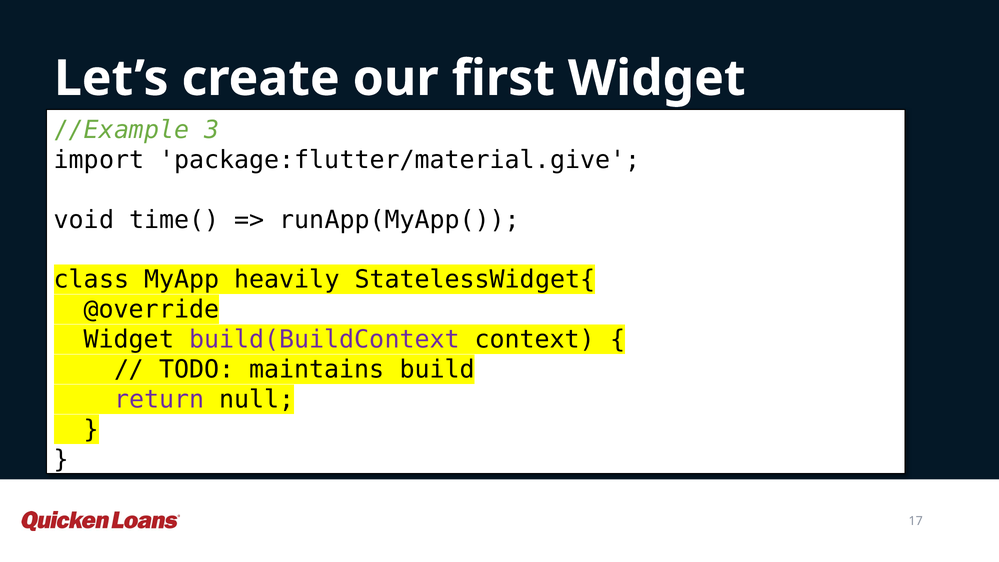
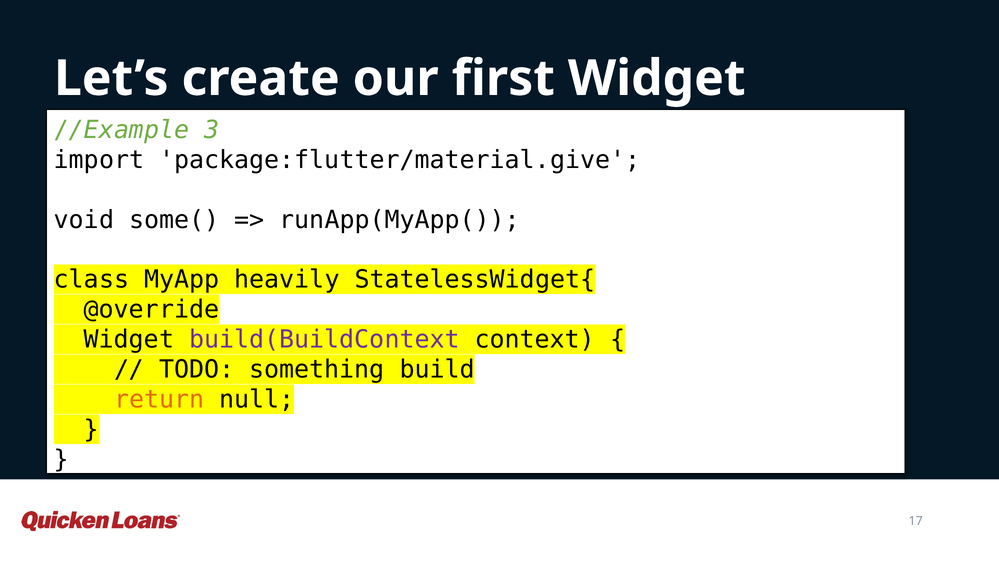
time(: time( -> some( (174, 220)
maintains: maintains -> something (317, 370)
return colour: purple -> orange (159, 400)
